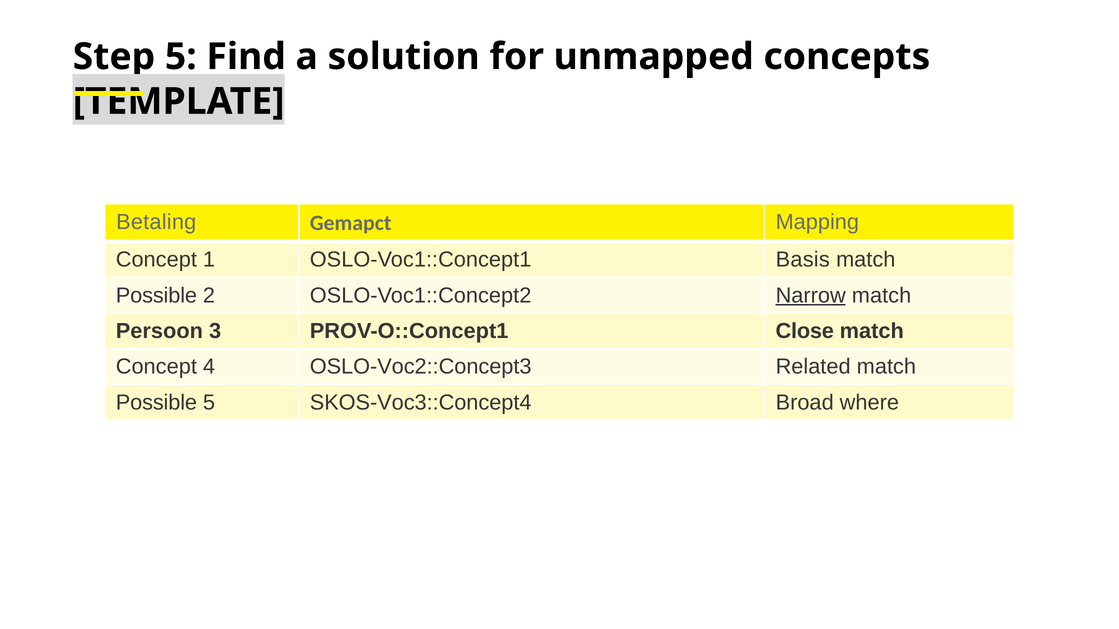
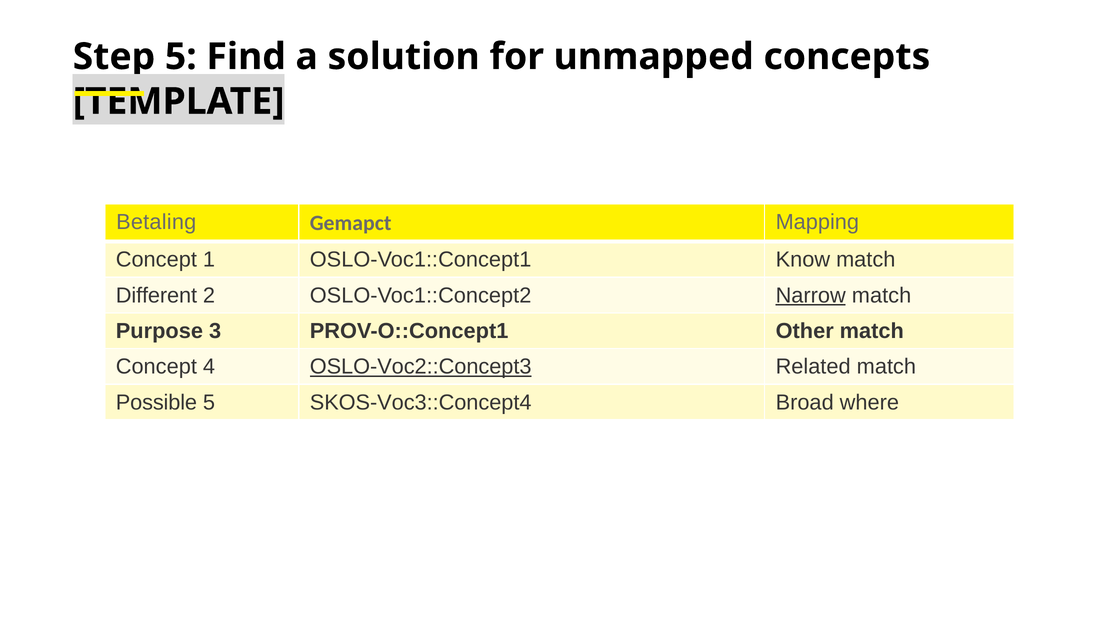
Basis: Basis -> Know (803, 260)
Possible: Possible -> Different (156, 296)
Persoon: Persoon -> Purpose (159, 331)
Close: Close -> Other (805, 331)
OSLO-Voc2::Concept3 underline: none -> present (421, 367)
